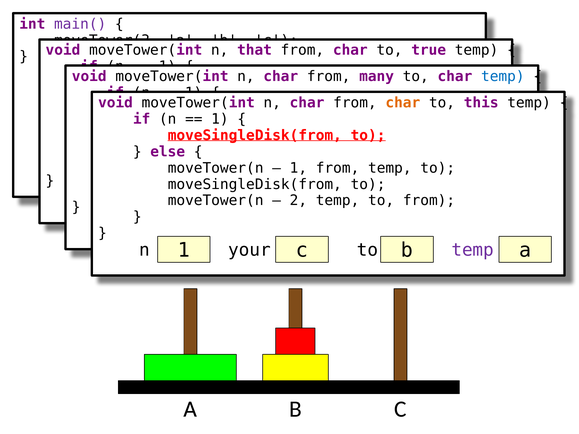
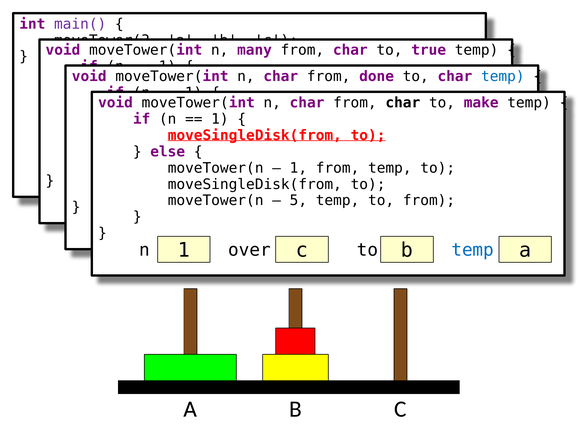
that: that -> many (255, 50)
many: many -> done (377, 76)
char colour: orange -> black (403, 103)
this: this -> make (481, 103)
2: 2 -> 5 (298, 201)
your: your -> over (249, 250)
temp colour: purple -> blue (473, 250)
